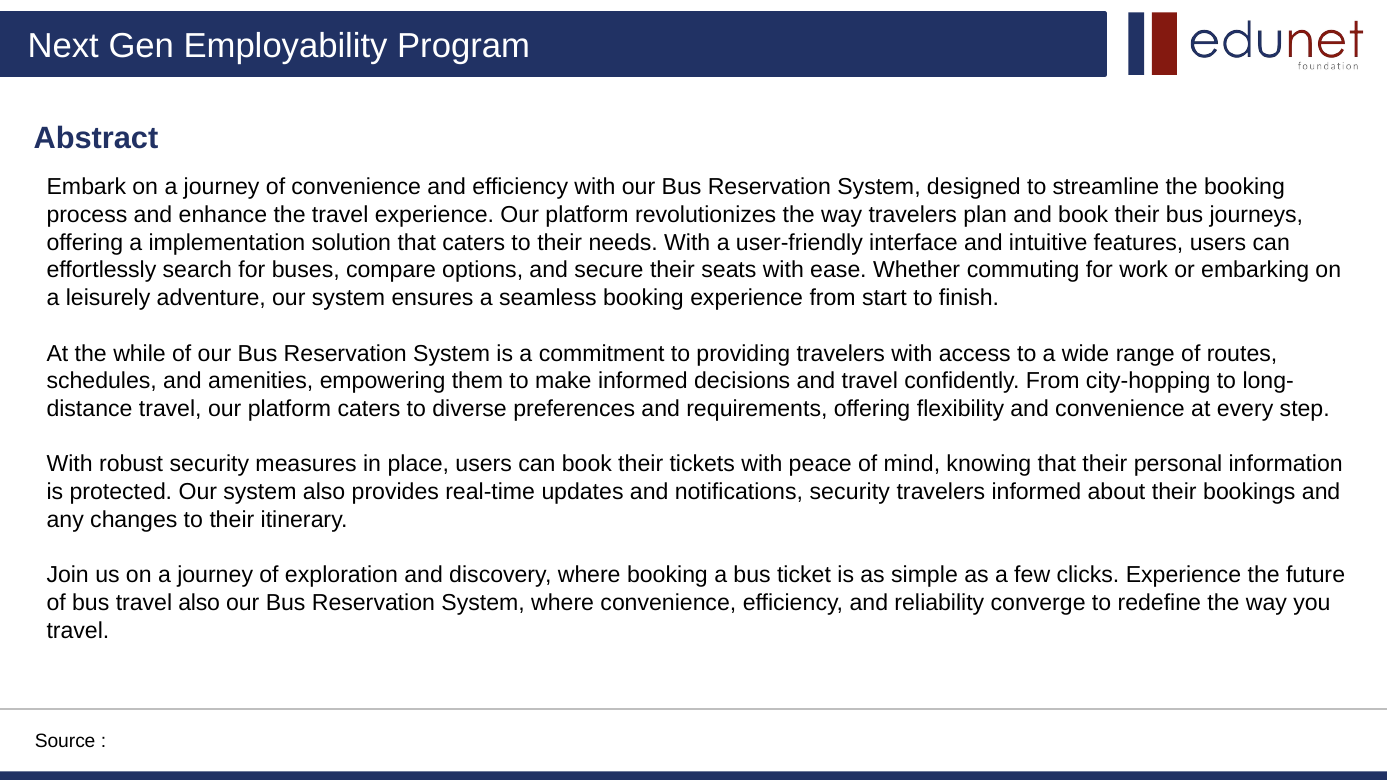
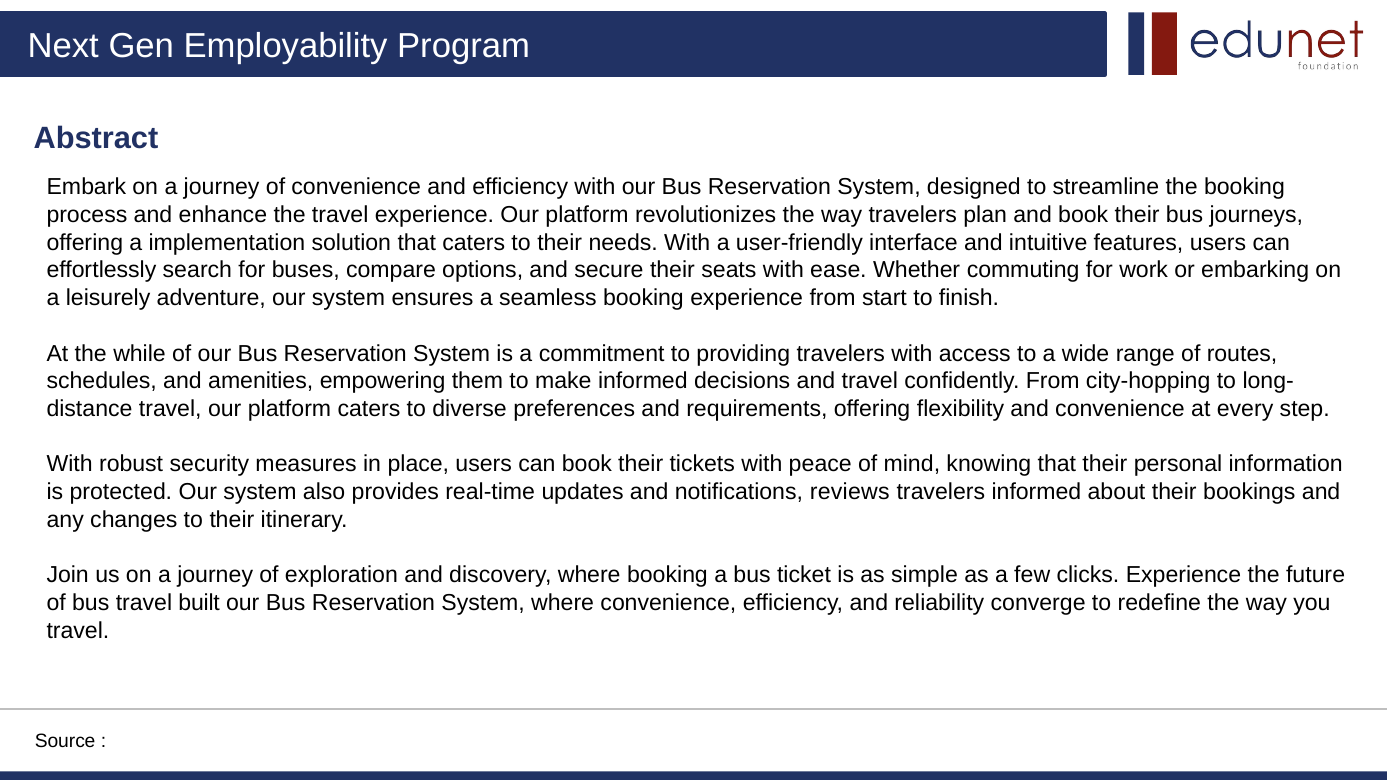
notifications security: security -> reviews (850, 492)
travel also: also -> built (199, 603)
